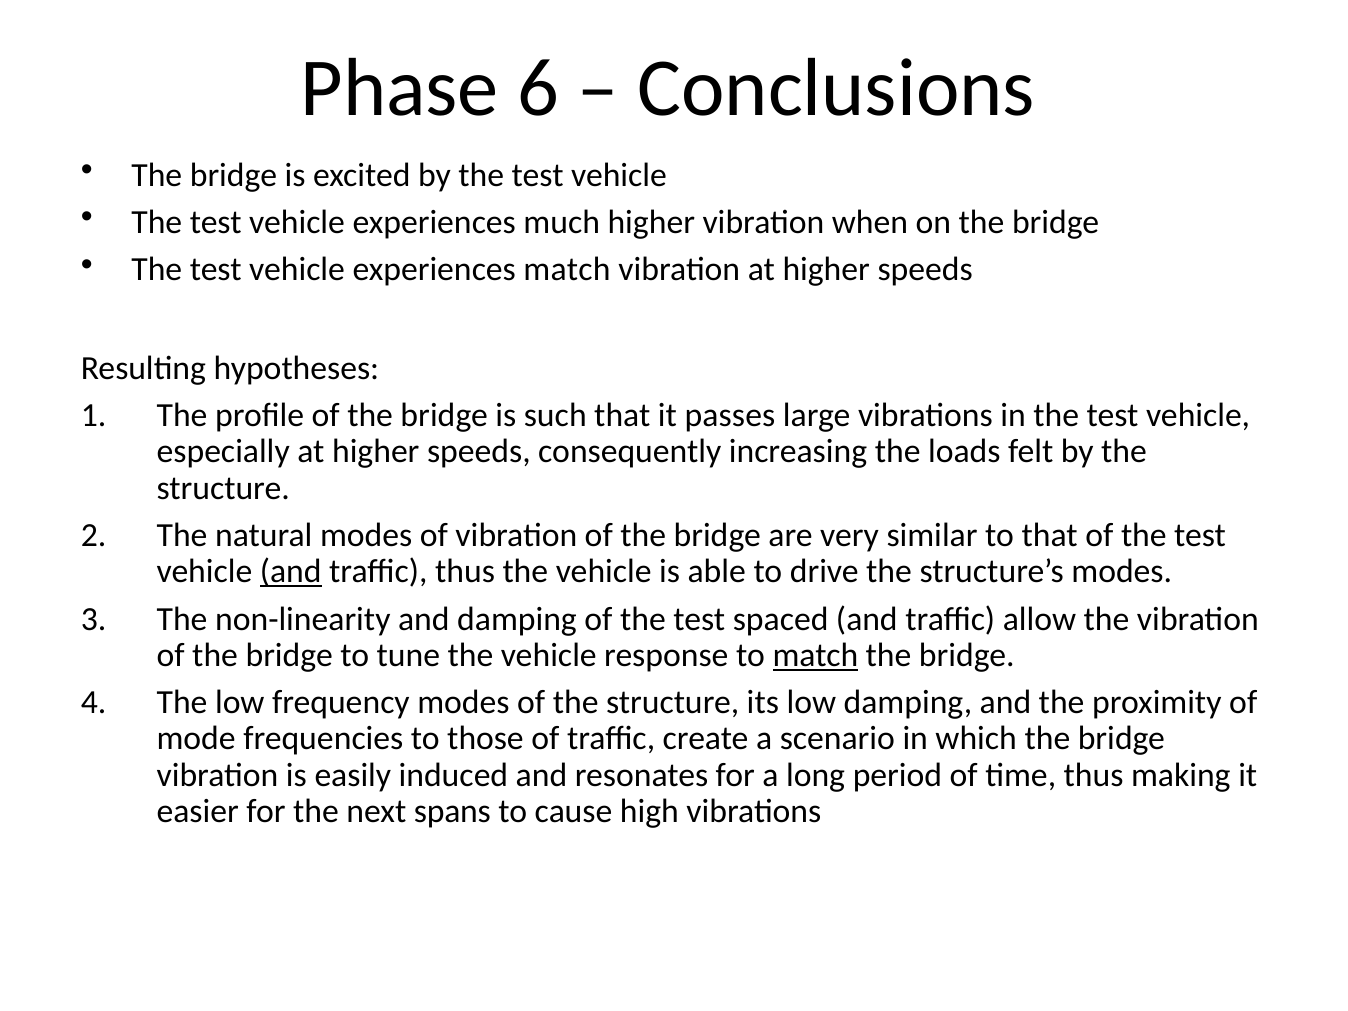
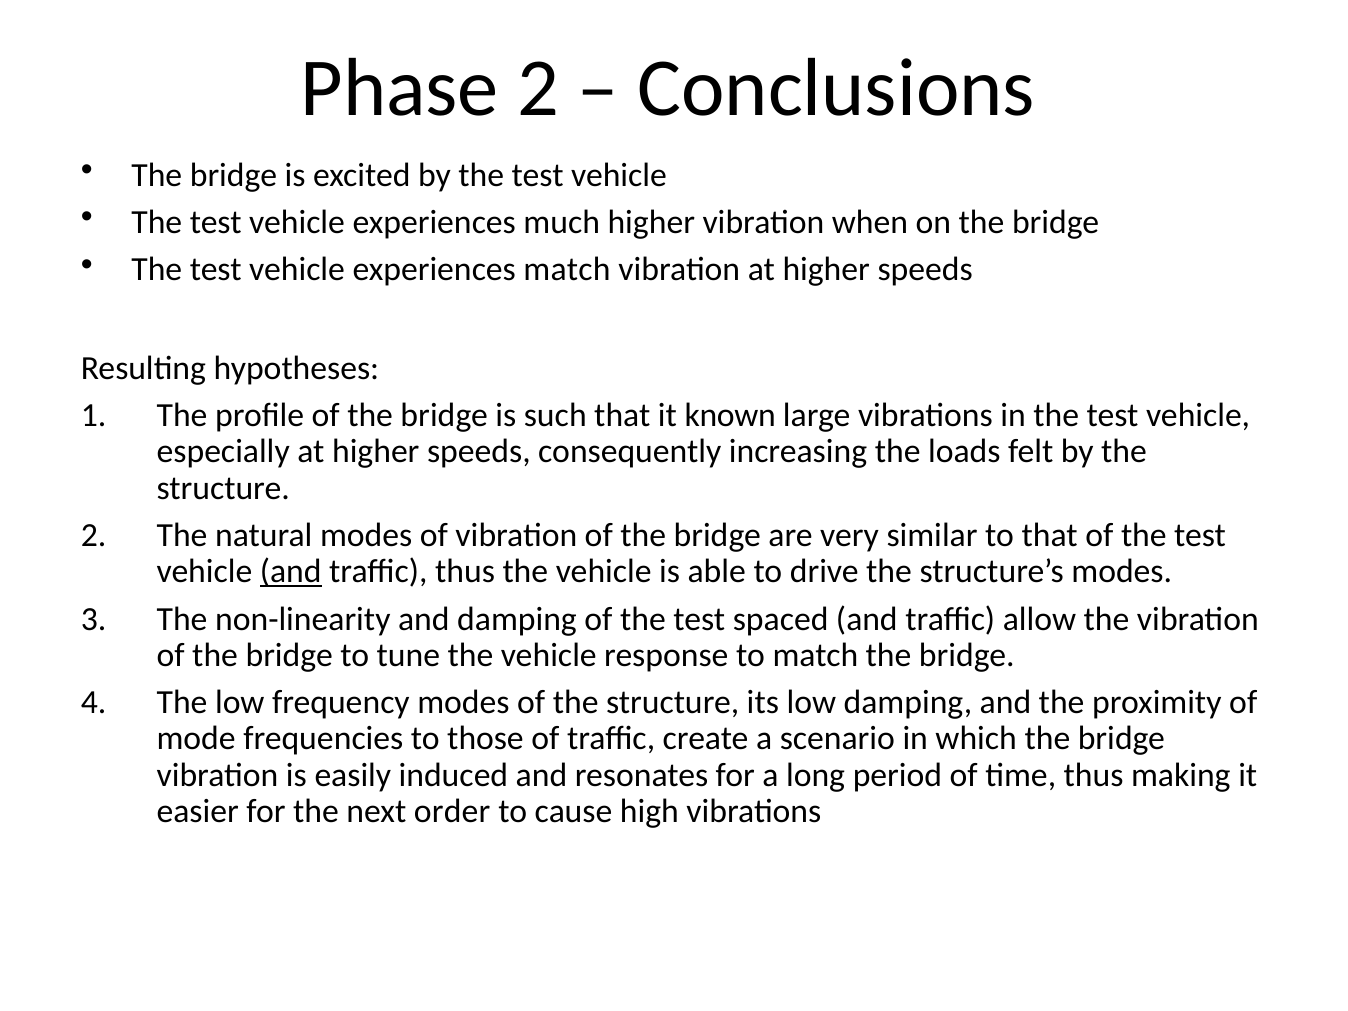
Phase 6: 6 -> 2 (538, 89)
passes: passes -> known (730, 415)
match underline: present -> none (815, 655)
spans: spans -> order (452, 812)
